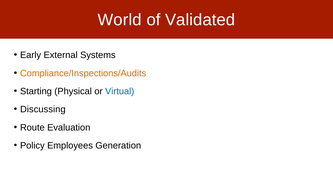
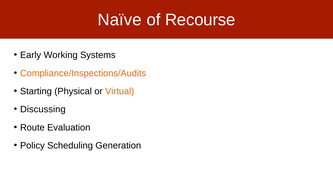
World: World -> Naïve (120, 20)
Validated: Validated -> Recourse (200, 20)
External: External -> Working (61, 55)
Virtual colour: blue -> orange (120, 91)
Employees: Employees -> Scheduling (70, 145)
